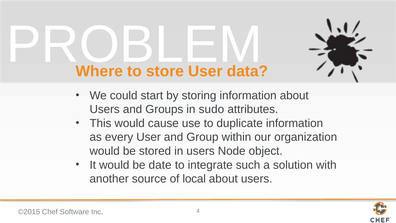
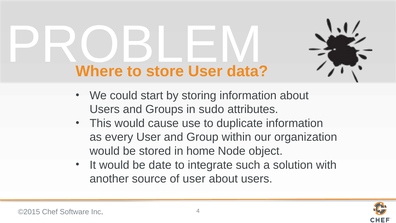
in users: users -> home (201, 151)
of local: local -> user (194, 179)
